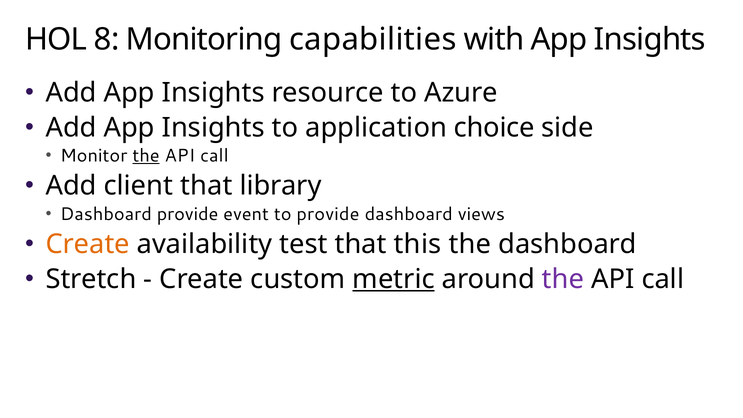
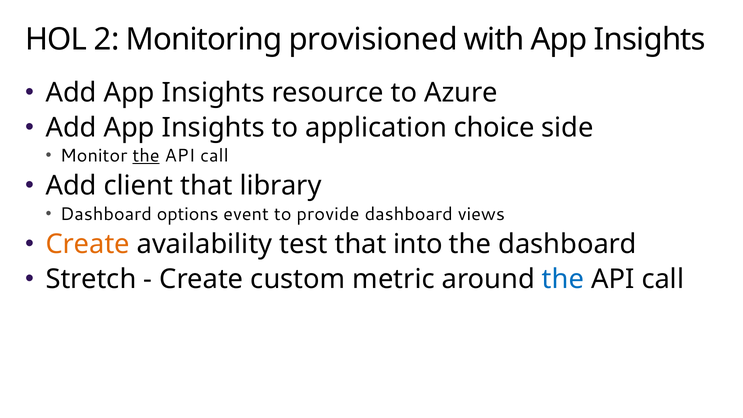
8: 8 -> 2 (107, 40)
capabilities: capabilities -> provisioned (373, 40)
Dashboard provide: provide -> options (188, 214)
this: this -> into (418, 244)
metric underline: present -> none (394, 279)
the colour: purple -> blue (563, 279)
